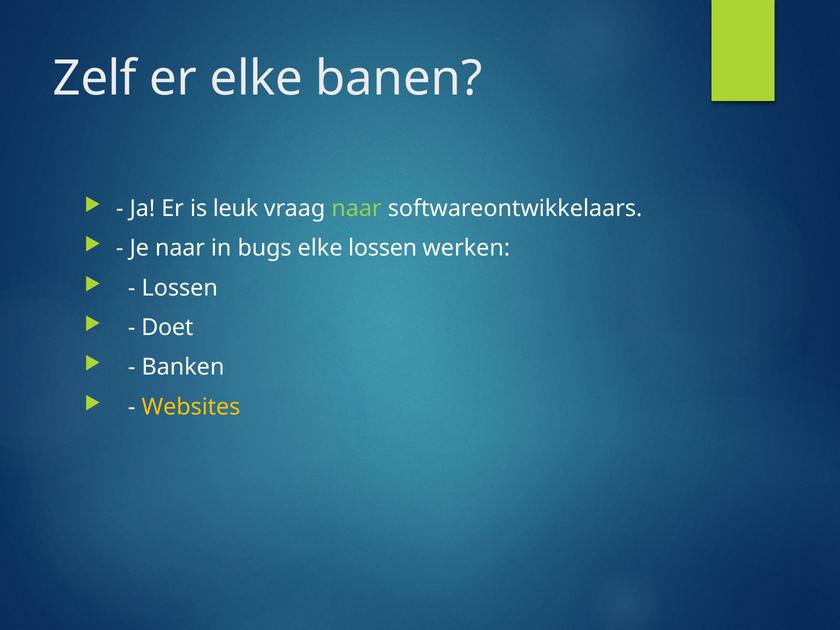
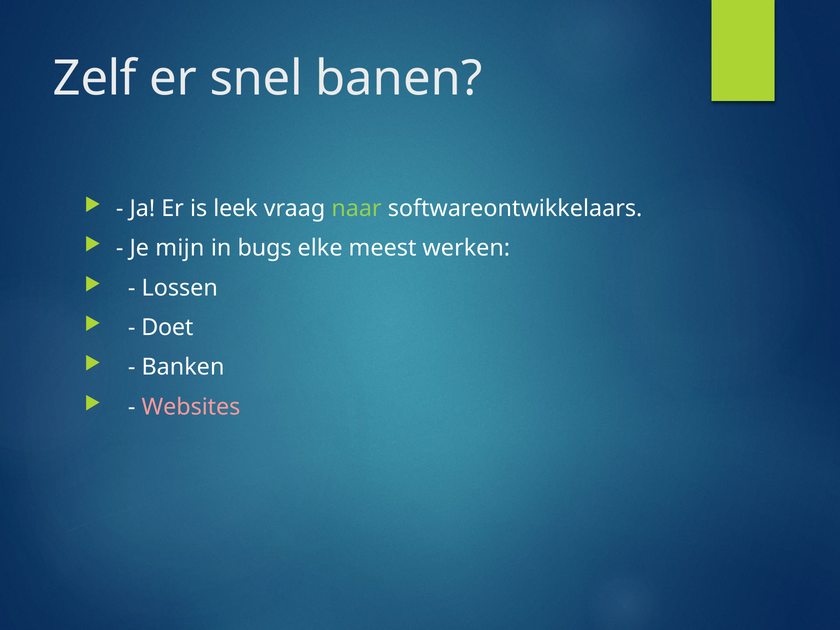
er elke: elke -> snel (256, 79)
leuk: leuk -> leek (235, 208)
Je naar: naar -> mijn (180, 248)
elke lossen: lossen -> meest (383, 248)
Websites colour: yellow -> pink (191, 407)
